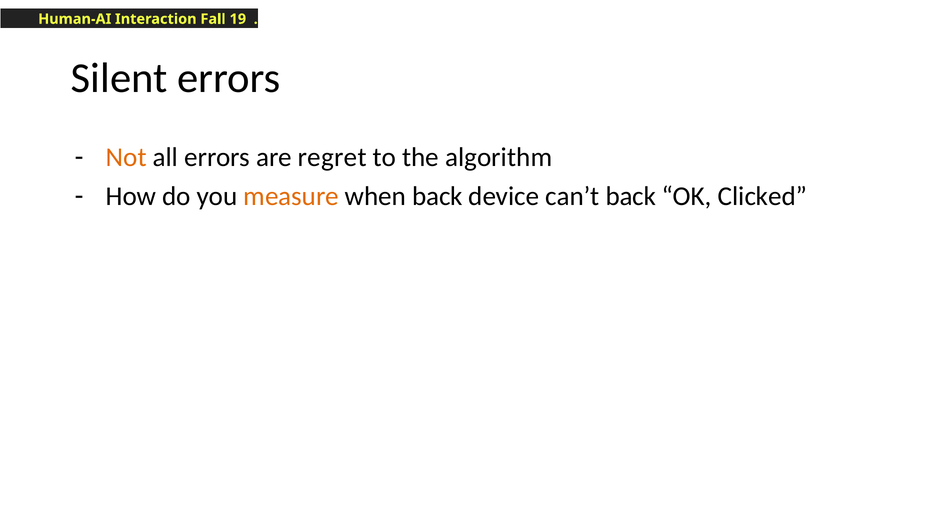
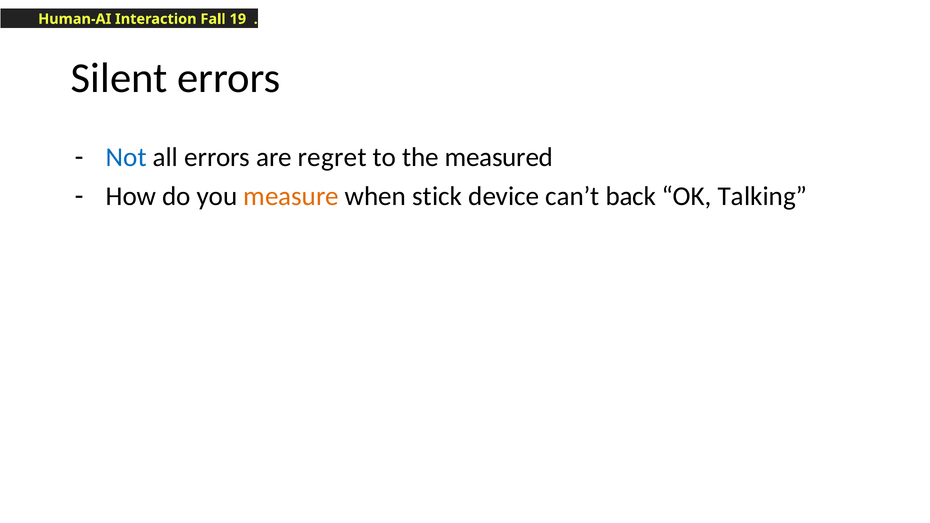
Not colour: orange -> blue (126, 157)
algorithm: algorithm -> measured (499, 157)
when back: back -> stick (437, 196)
Clicked: Clicked -> Talking (762, 196)
